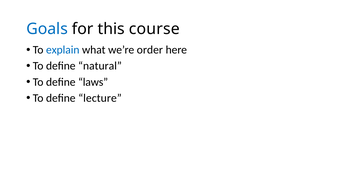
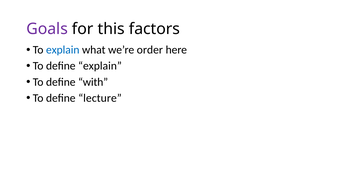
Goals colour: blue -> purple (47, 29)
course: course -> factors (154, 29)
define natural: natural -> explain (100, 66)
laws: laws -> with (93, 82)
